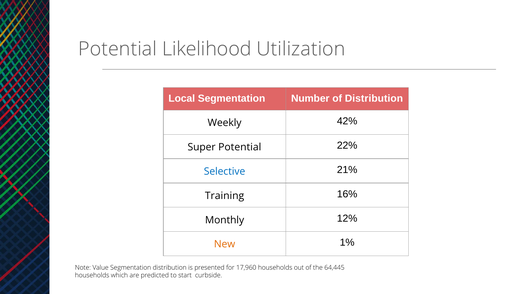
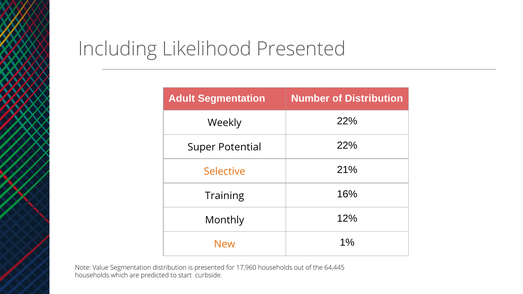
Potential: Potential -> Including (118, 49)
Likelihood Utilization: Utilization -> Presented (301, 49)
Local: Local -> Adult (182, 99)
Weekly 42%: 42% -> 22% (347, 121)
Selective colour: blue -> orange (225, 172)
